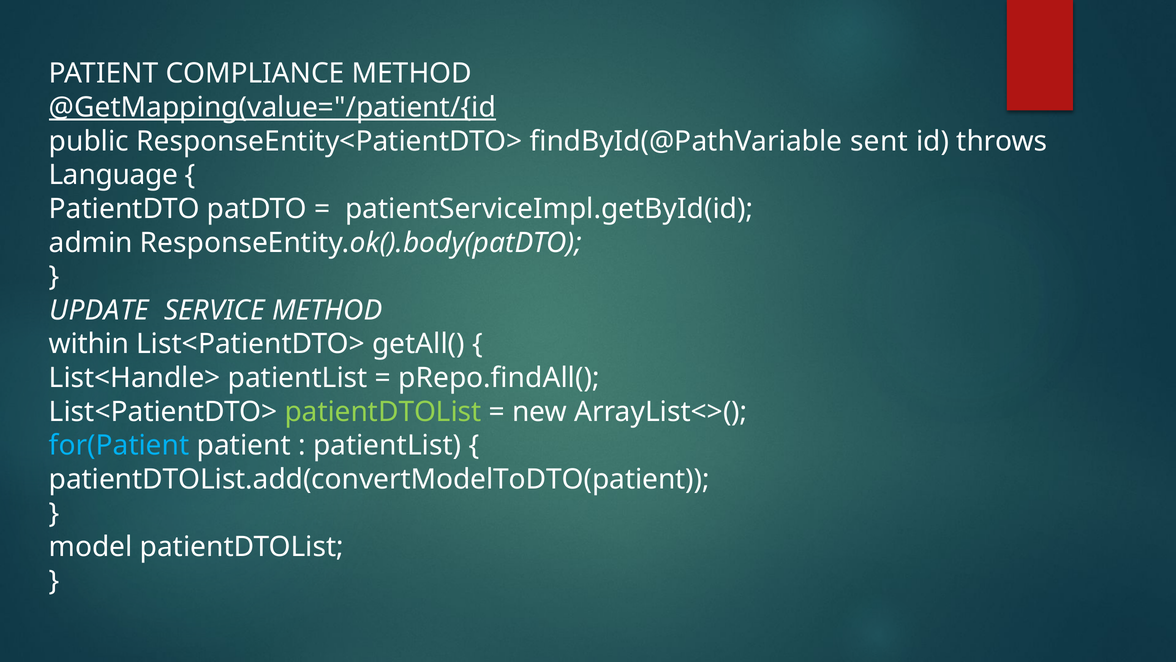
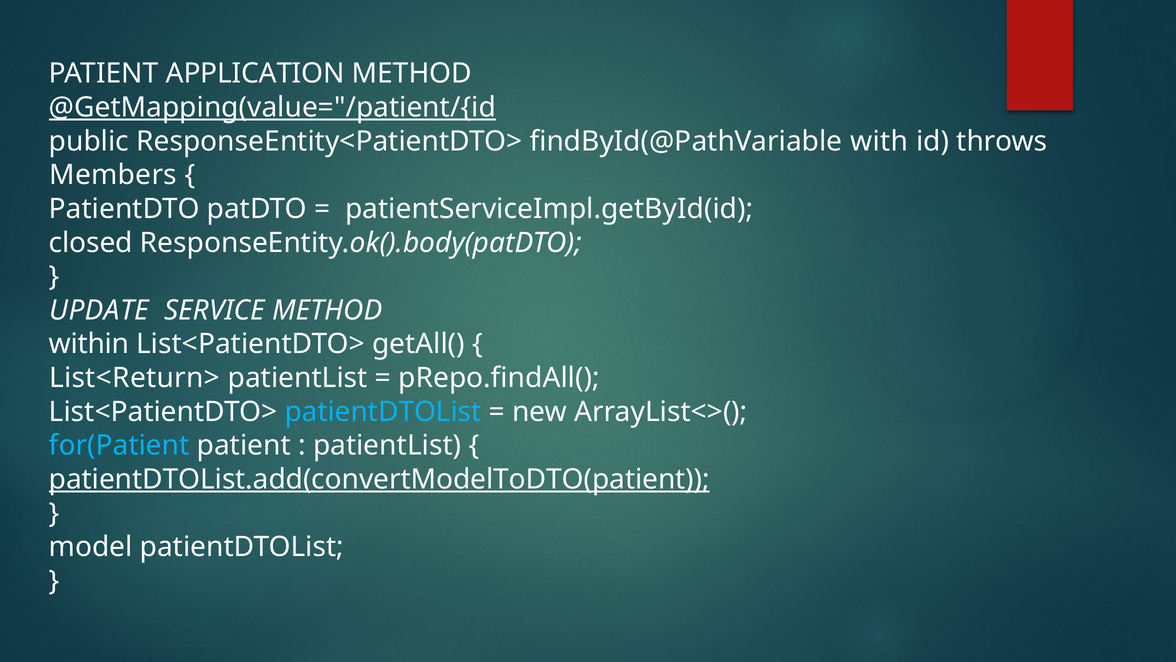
COMPLIANCE: COMPLIANCE -> APPLICATION (255, 74)
sent: sent -> with (879, 141)
Language: Language -> Members (113, 175)
admin: admin -> closed (91, 243)
List<Handle>: List<Handle> -> List<Return> (135, 378)
patientDTOList colour: light green -> light blue (383, 411)
patientDTOList.add(convertModelToDTO(patient underline: none -> present (379, 479)
